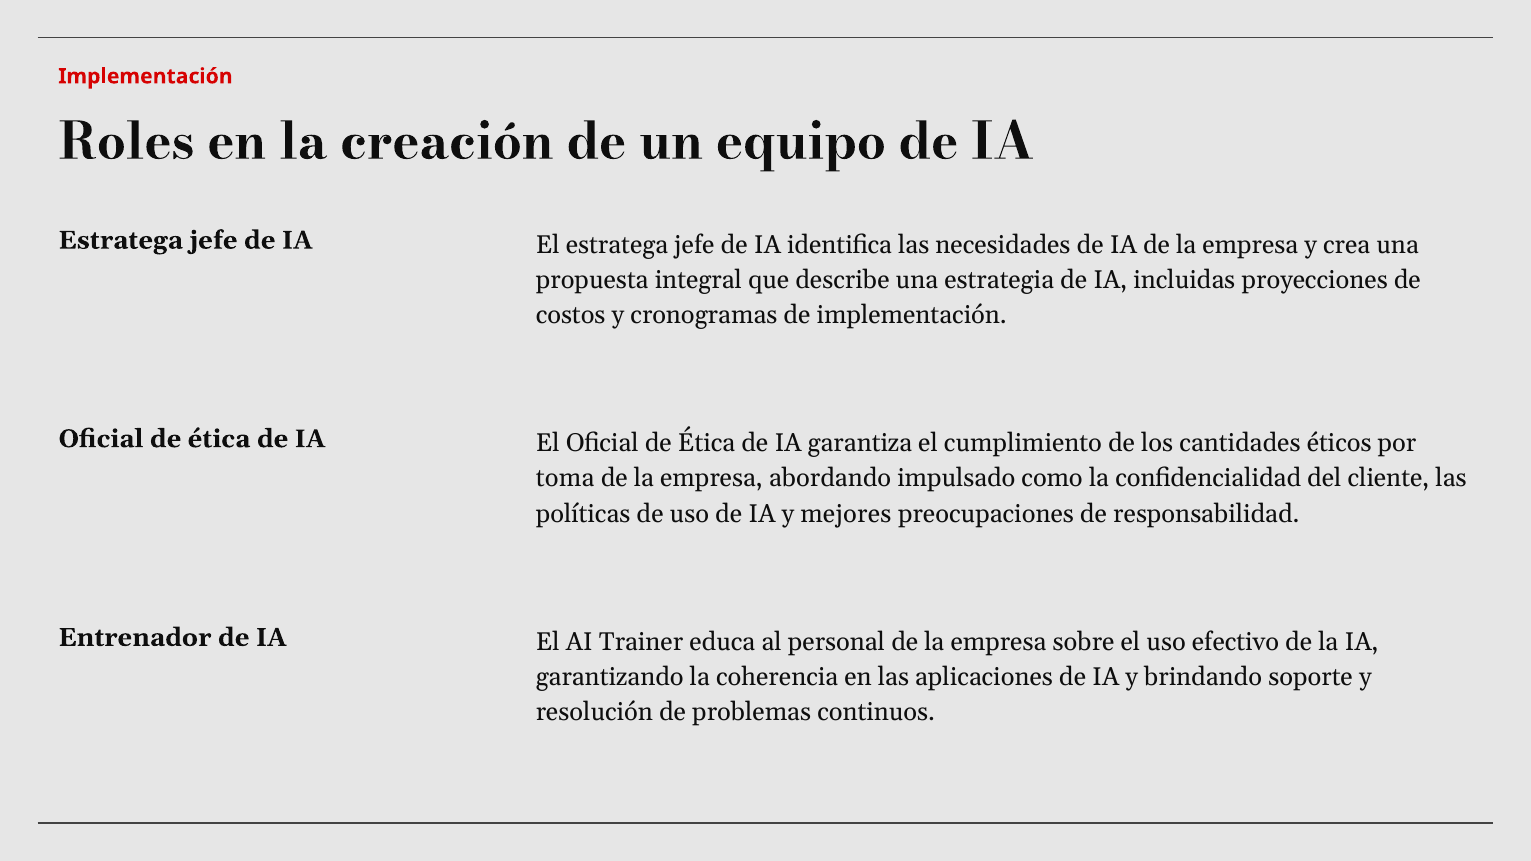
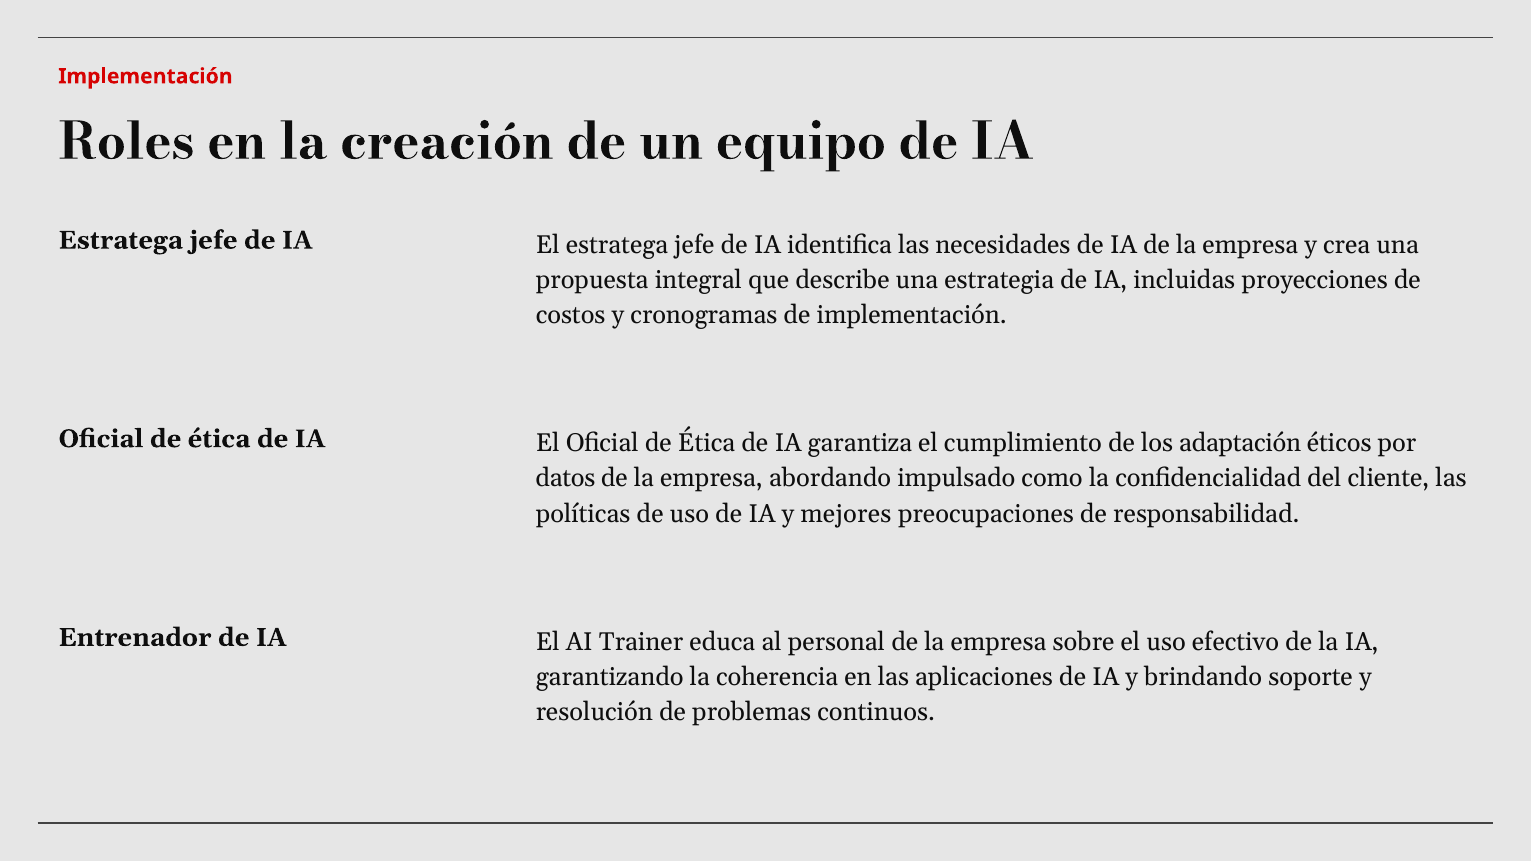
cantidades: cantidades -> adaptación (1240, 443)
toma: toma -> datos (565, 479)
